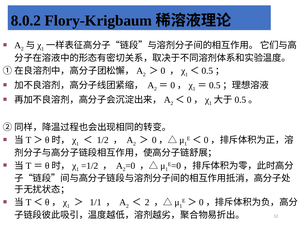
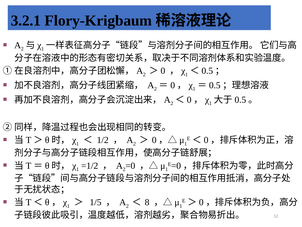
8.0.2: 8.0.2 -> 3.2.1 (26, 21)
1/1: 1/1 -> 1/5 (96, 202)
2: 2 -> 8 (147, 202)
